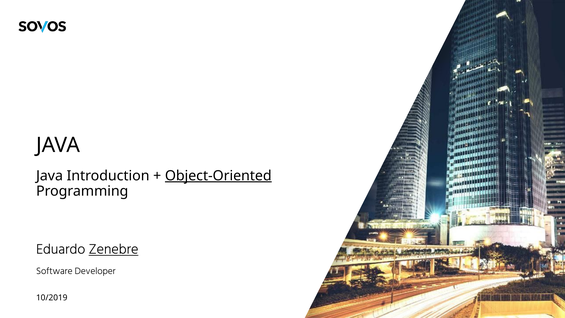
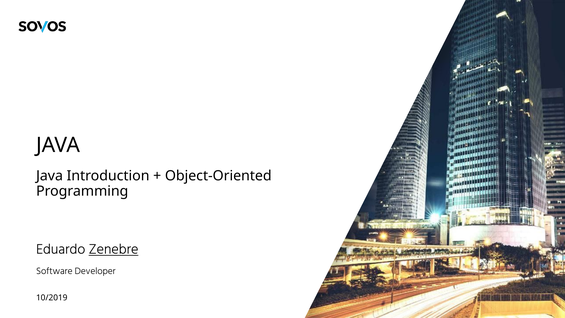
Object-Oriented underline: present -> none (218, 176)
